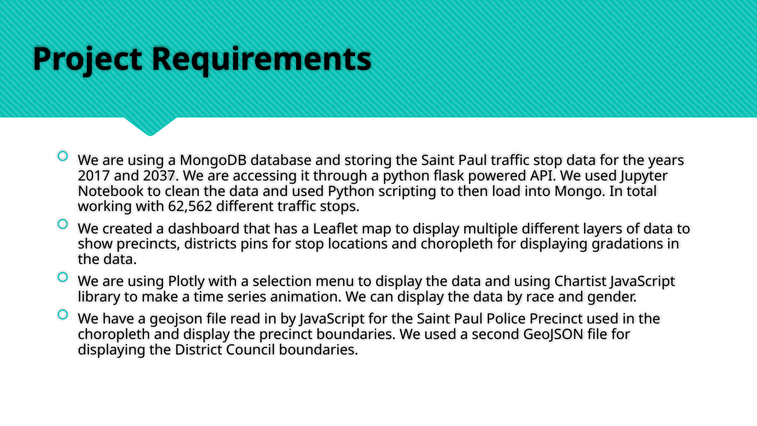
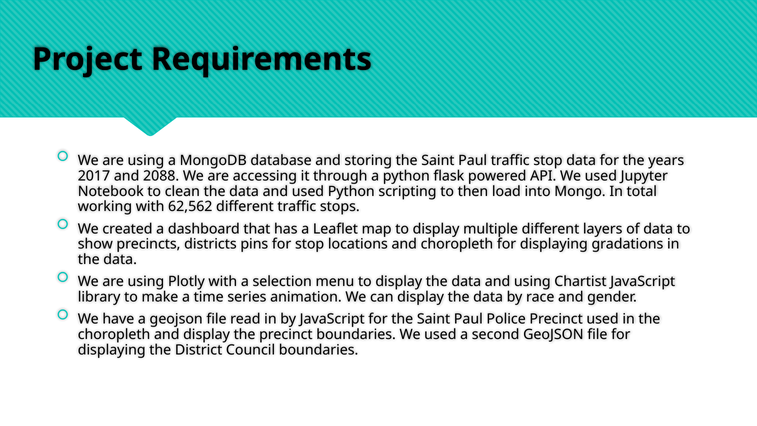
2037: 2037 -> 2088 (161, 176)
